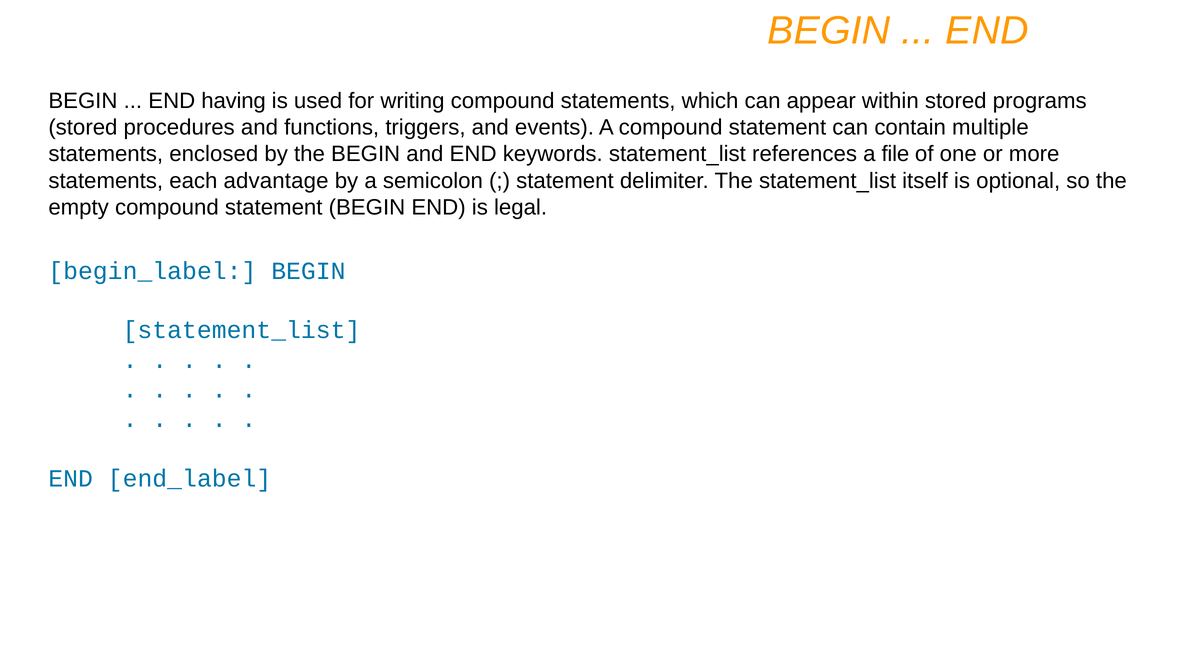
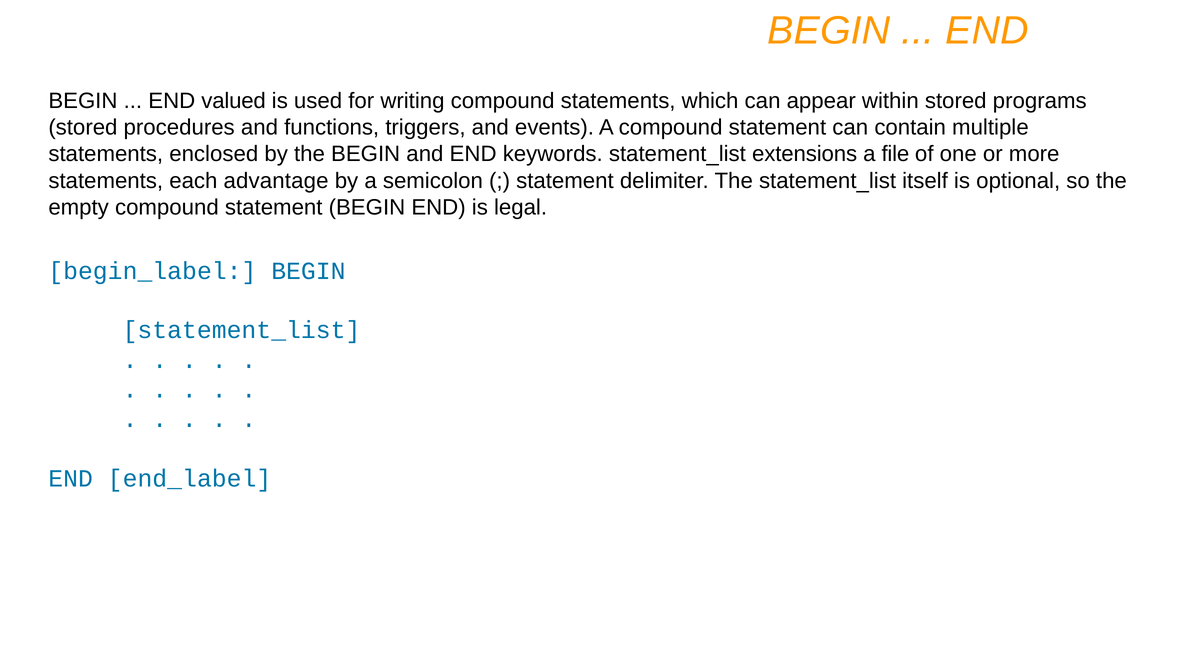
having: having -> valued (234, 101)
references: references -> extensions (805, 154)
